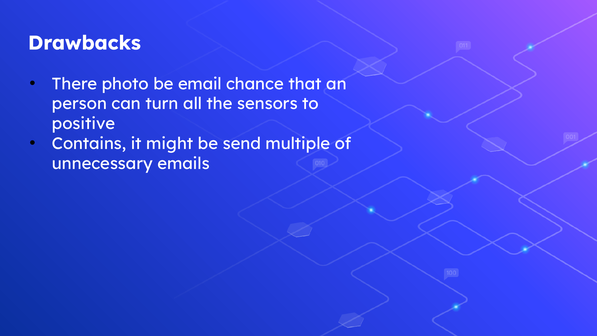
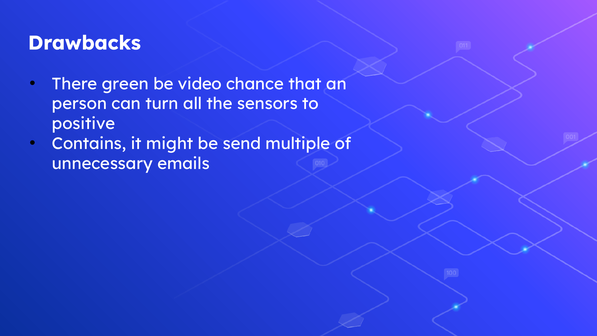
photo: photo -> green (125, 84)
email: email -> video (200, 84)
